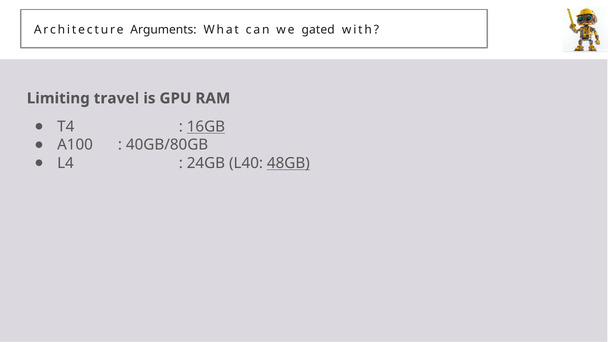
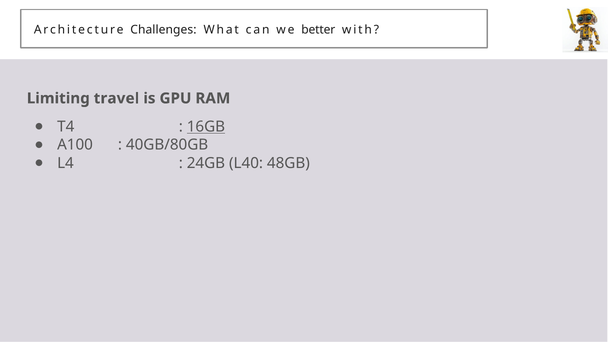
Arguments: Arguments -> Challenges (163, 30)
gated: gated -> better (318, 30)
48GB underline: present -> none (288, 163)
